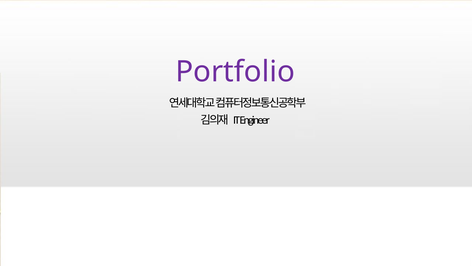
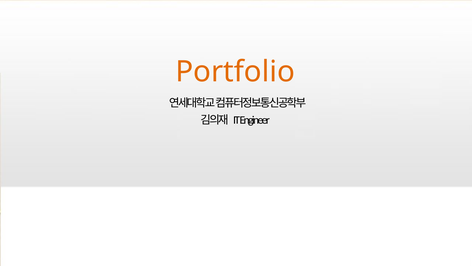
Portfolio colour: purple -> orange (235, 72)
